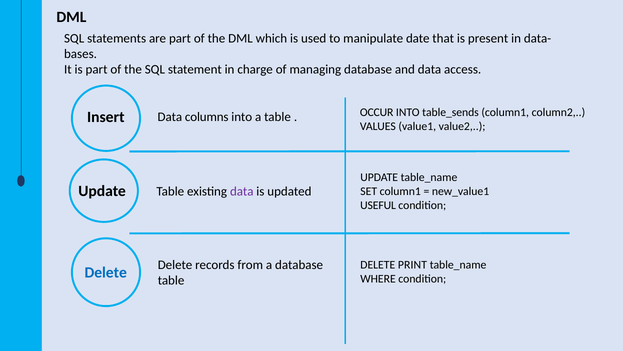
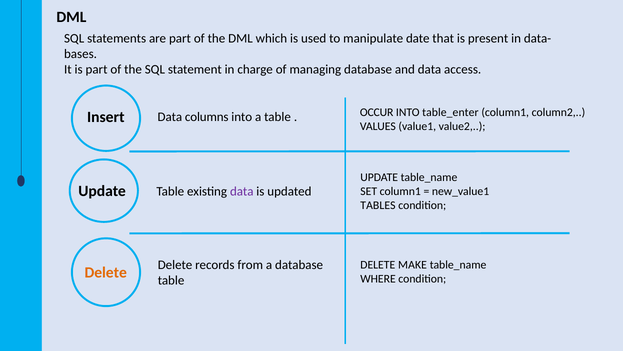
table_sends: table_sends -> table_enter (450, 112)
USEFUL: USEFUL -> TABLES (378, 205)
PRINT: PRINT -> MAKE (412, 264)
Delete colour: blue -> orange (106, 272)
